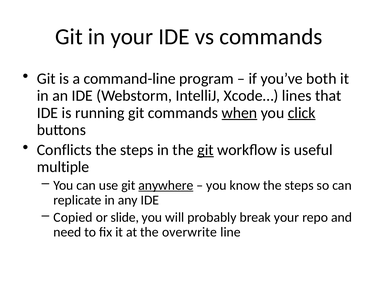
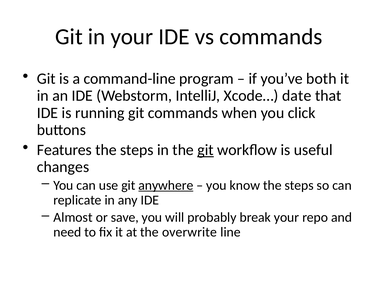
lines: lines -> date (297, 96)
when underline: present -> none (239, 113)
click underline: present -> none (302, 113)
Conflicts: Conflicts -> Features (64, 150)
multiple: multiple -> changes (63, 167)
Copied: Copied -> Almost (73, 217)
slide: slide -> save (125, 217)
